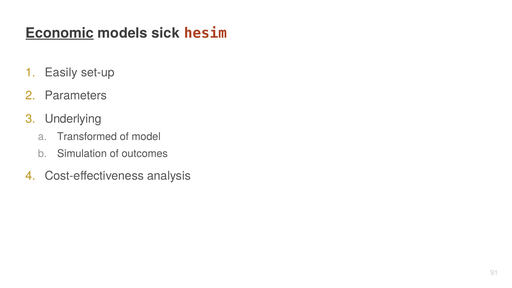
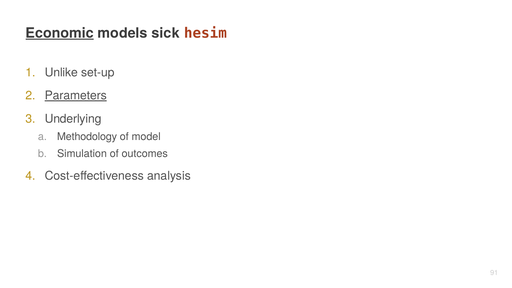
Easily: Easily -> Unlike (61, 73)
Parameters underline: none -> present (76, 96)
Transformed: Transformed -> Methodology (87, 137)
